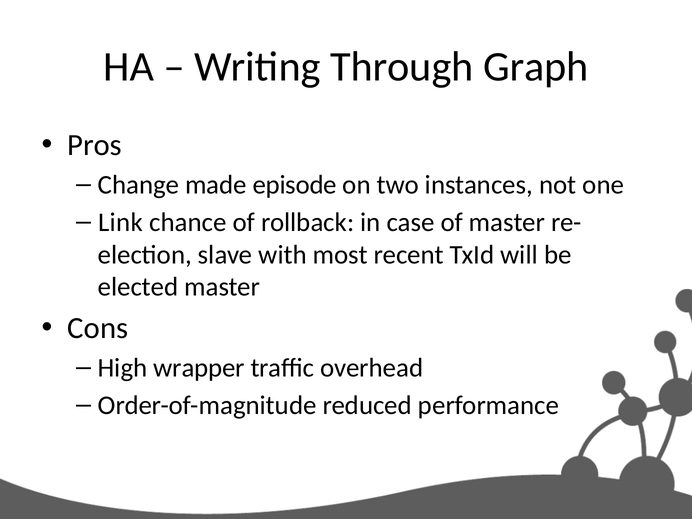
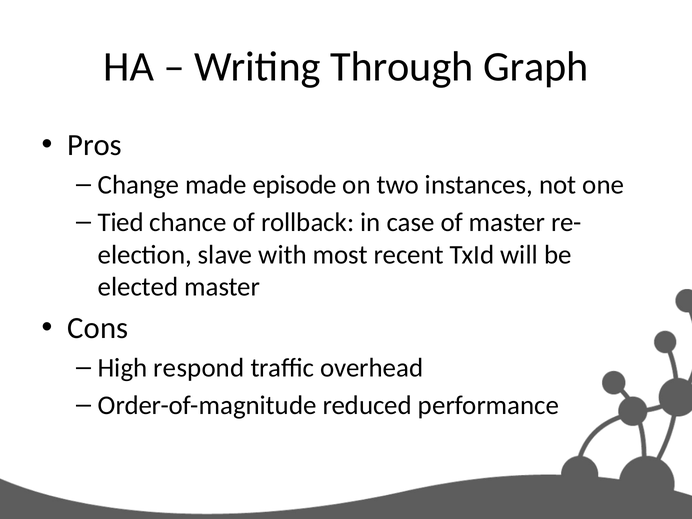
Link: Link -> Tied (121, 223)
wrapper: wrapper -> respond (199, 368)
